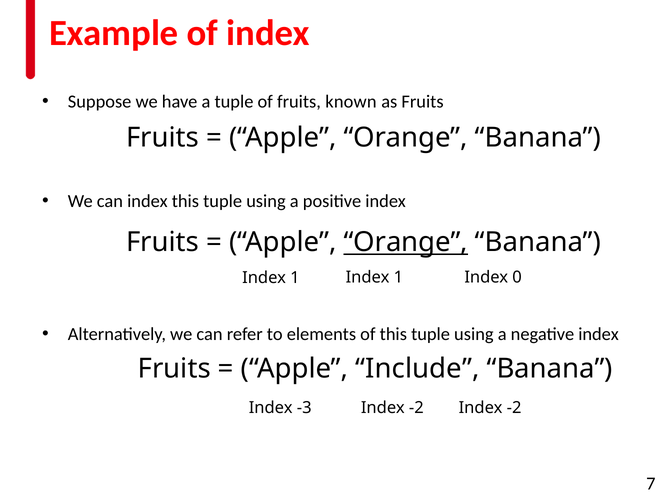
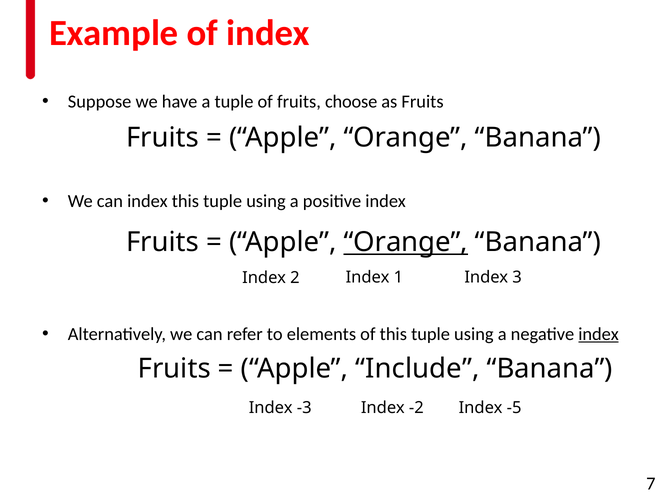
known: known -> choose (351, 102)
1: 1 -> 2 (295, 277)
0: 0 -> 3 (517, 277)
index underline: none -> present (599, 334)
-2 Index -2: -2 -> -5 (514, 407)
